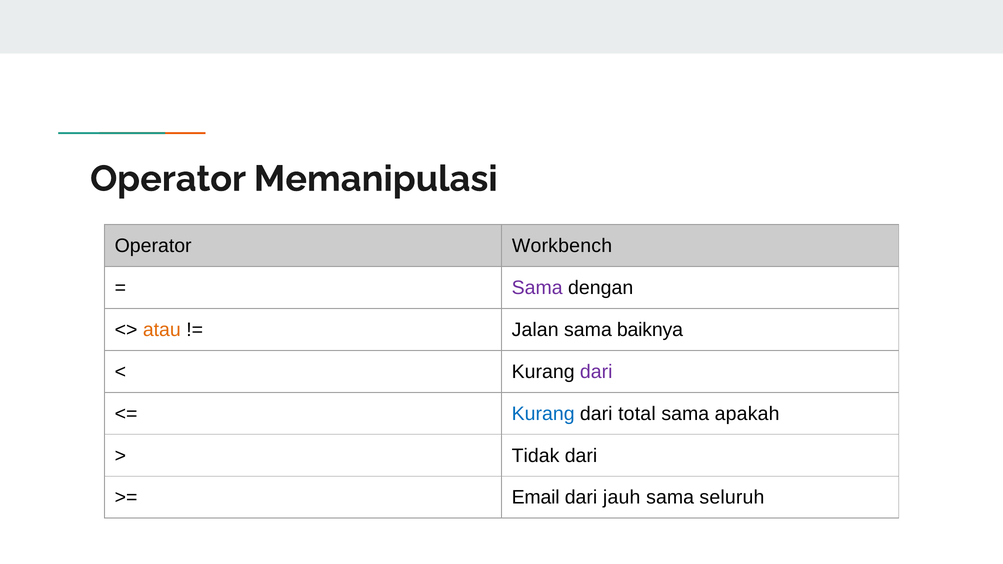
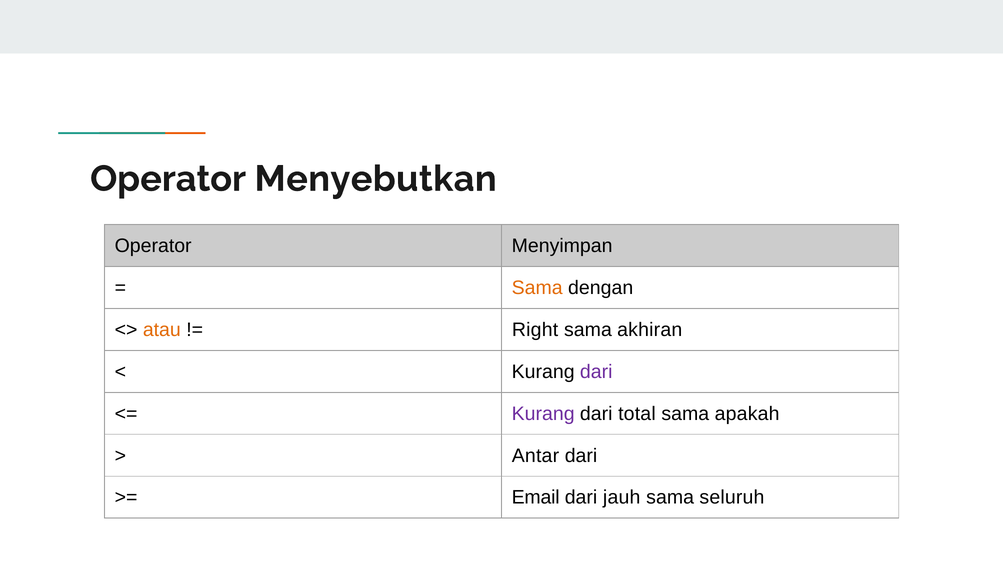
Memanipulasi: Memanipulasi -> Menyebutkan (376, 179)
Workbench: Workbench -> Menyimpan (562, 246)
Sama colour: purple -> orange (537, 288)
Jalan: Jalan -> Right (535, 330)
baiknya: baiknya -> akhiran (650, 330)
Kurang colour: blue -> purple (543, 414)
Tidak: Tidak -> Antar (535, 456)
